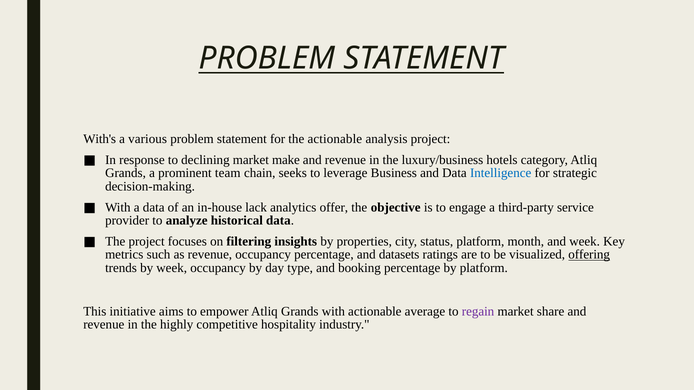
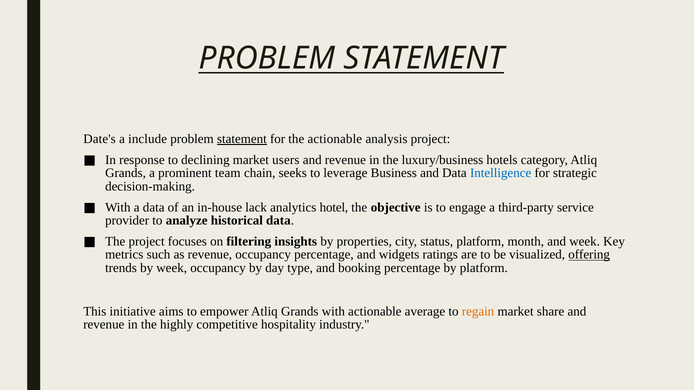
With's: With's -> Date's (100, 139)
various: various -> include (148, 139)
statement underline: none -> present (242, 139)
make: make -> users (286, 160)
offer: offer -> hotel (334, 207)
datasets: datasets -> widgets (399, 255)
regain colour: purple -> orange (478, 312)
